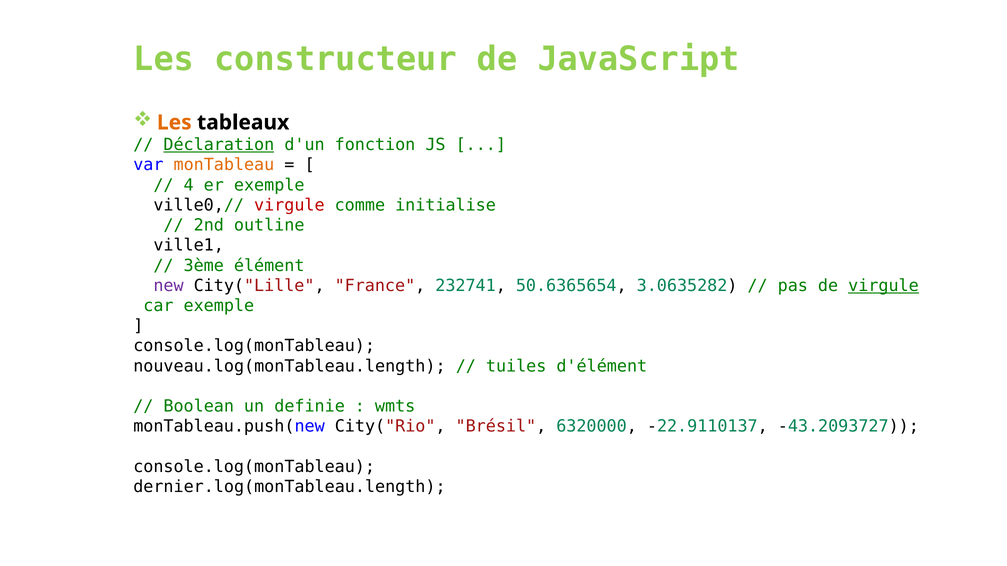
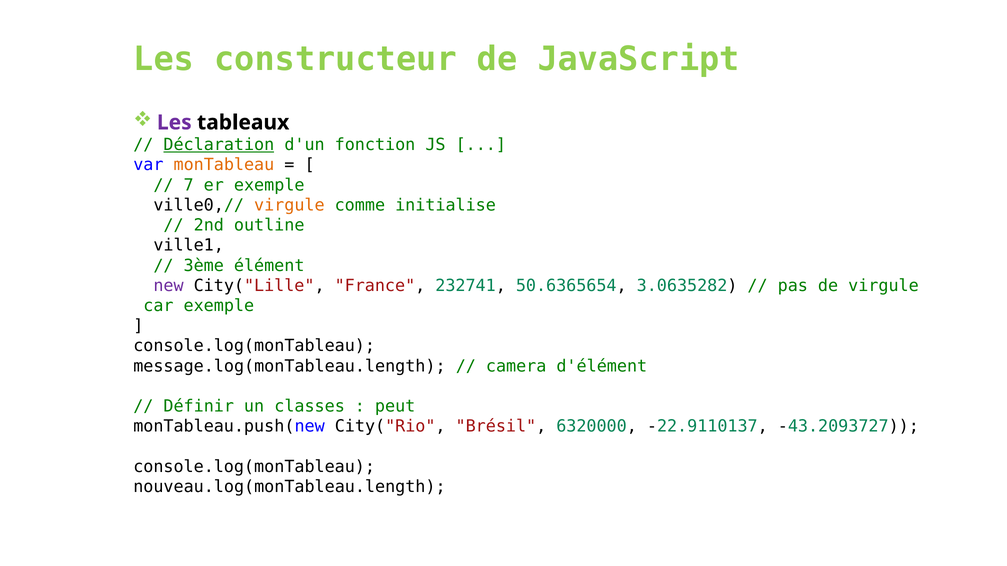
Les colour: orange -> purple (174, 123)
4: 4 -> 7 (189, 185)
virgule colour: red -> orange (289, 205)
virgule underline: present -> none (883, 286)
nouveau.log(monTableau.length: nouveau.log(monTableau.length -> message.log(monTableau.length (289, 366)
tuiles: tuiles -> camera (516, 366)
Boolean: Boolean -> Définir (199, 407)
definie: definie -> classes (310, 407)
wmts: wmts -> peut (395, 407)
dernier.log(monTableau.length: dernier.log(monTableau.length -> nouveau.log(monTableau.length (289, 487)
